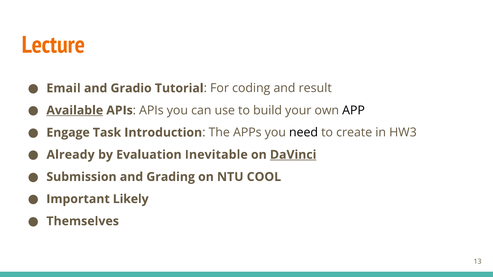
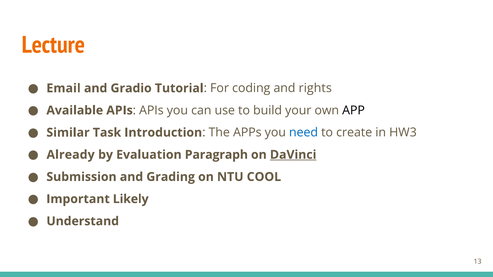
result: result -> rights (315, 88)
Available underline: present -> none (75, 111)
Engage: Engage -> Similar (68, 133)
need colour: black -> blue (304, 133)
Inevitable: Inevitable -> Paragraph (216, 155)
Themselves: Themselves -> Understand (83, 221)
